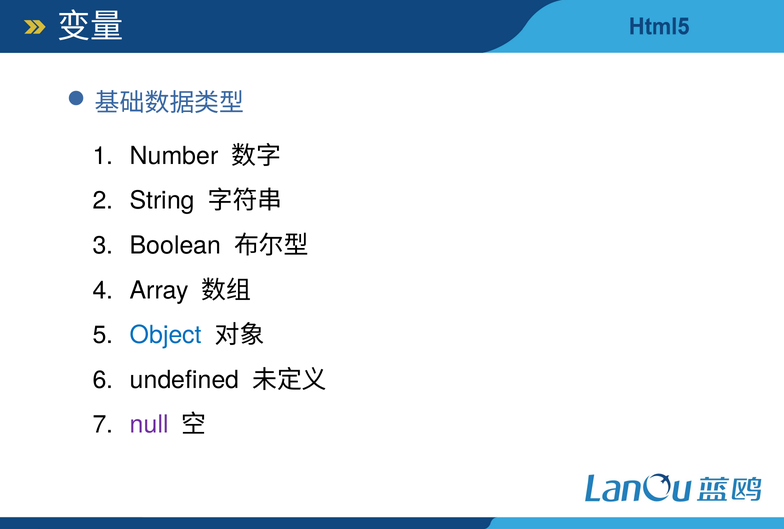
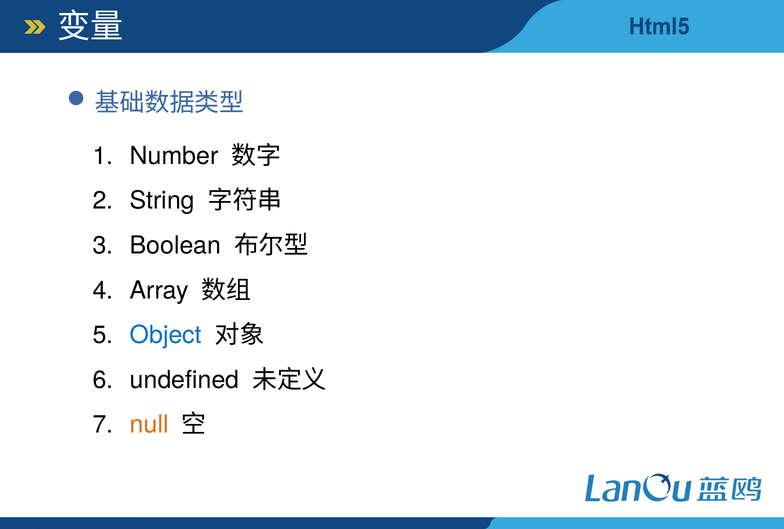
null colour: purple -> orange (149, 425)
